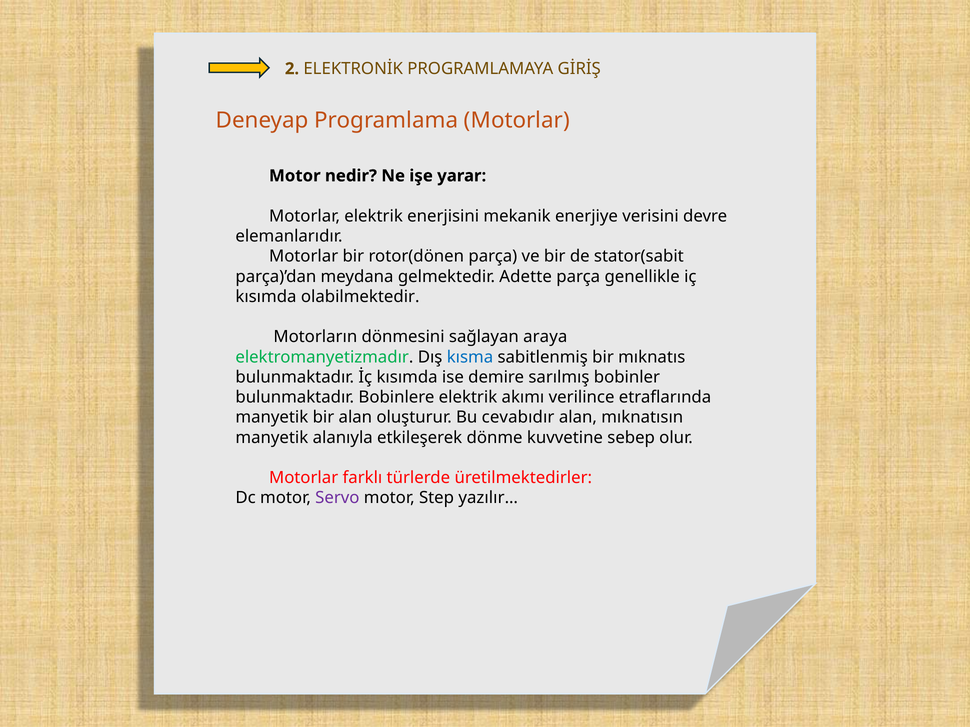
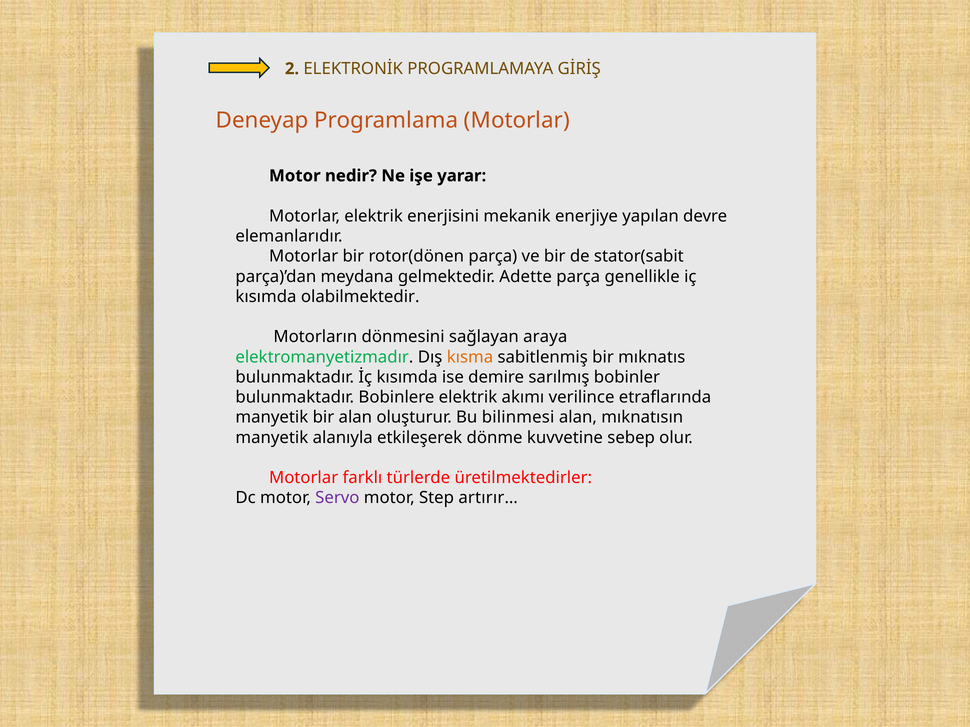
verisini: verisini -> yapılan (651, 216)
kısma colour: blue -> orange (470, 357)
cevabıdır: cevabıdır -> bilinmesi (518, 418)
yazılır…: yazılır… -> artırır… (488, 498)
